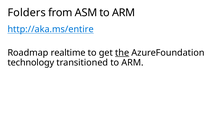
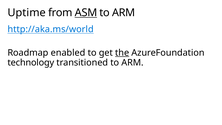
Folders: Folders -> Uptime (27, 13)
ASM underline: none -> present (86, 13)
http://aka.ms/entire: http://aka.ms/entire -> http://aka.ms/world (51, 29)
realtime: realtime -> enabled (68, 53)
